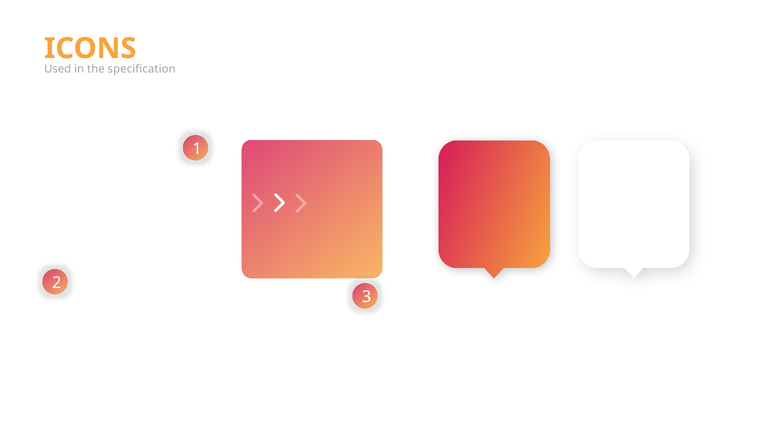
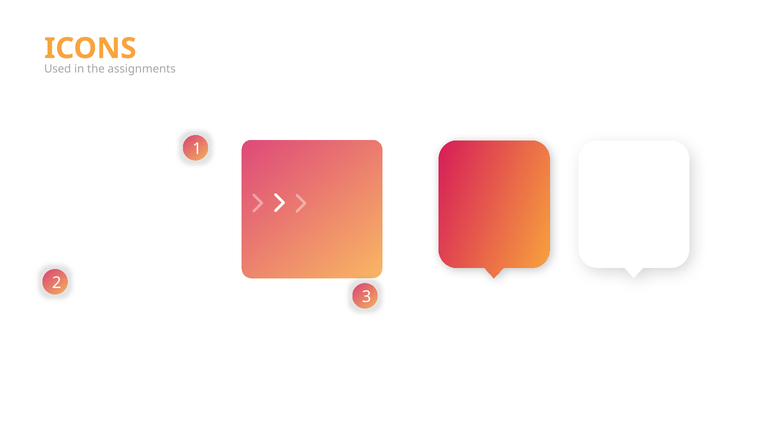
specification: specification -> assignments (142, 69)
